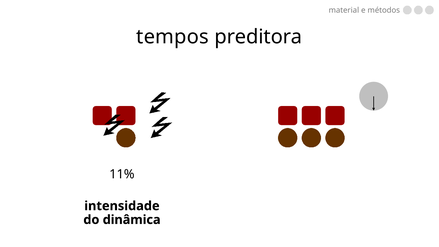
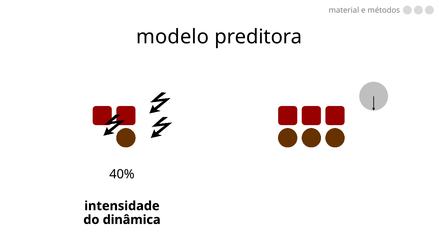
tempos: tempos -> modelo (173, 37)
11%: 11% -> 40% (122, 174)
